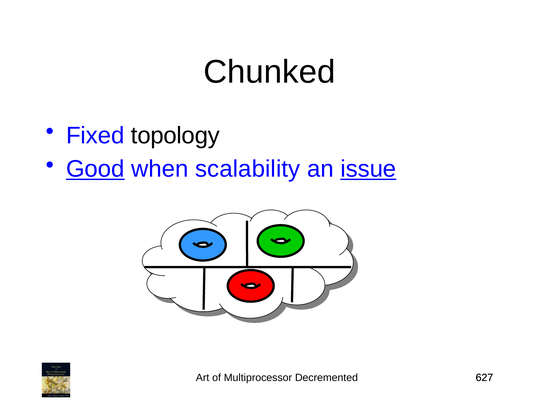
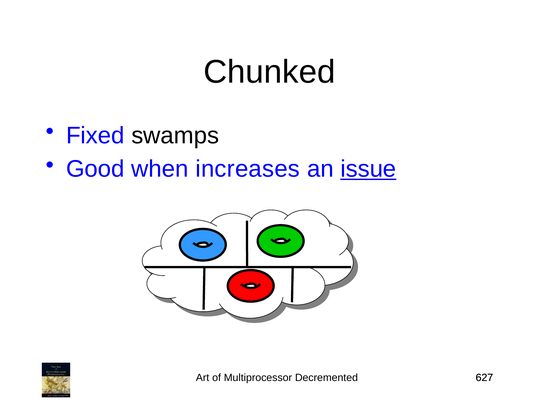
topology: topology -> swamps (175, 136)
Good underline: present -> none (95, 169)
scalability: scalability -> increases (248, 169)
